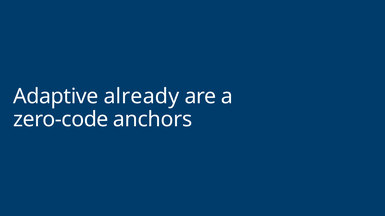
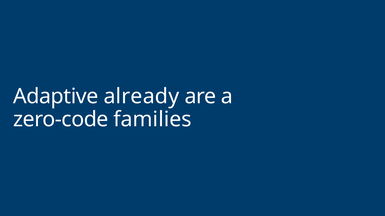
anchors: anchors -> families (152, 120)
